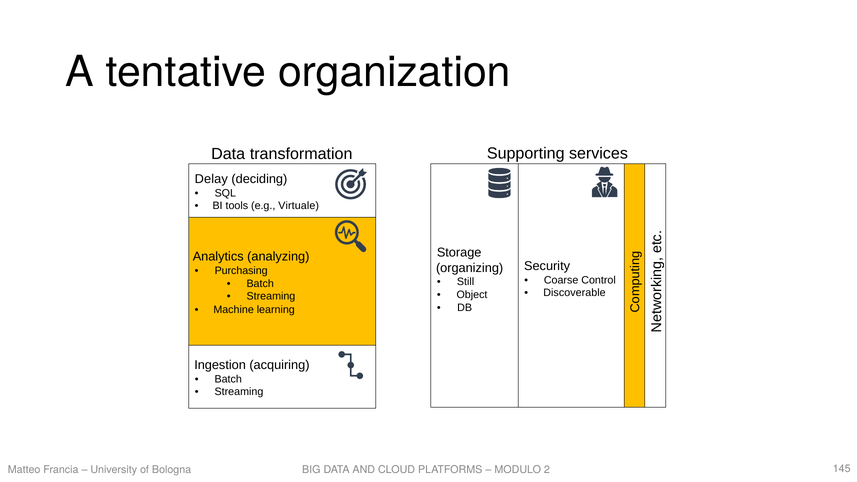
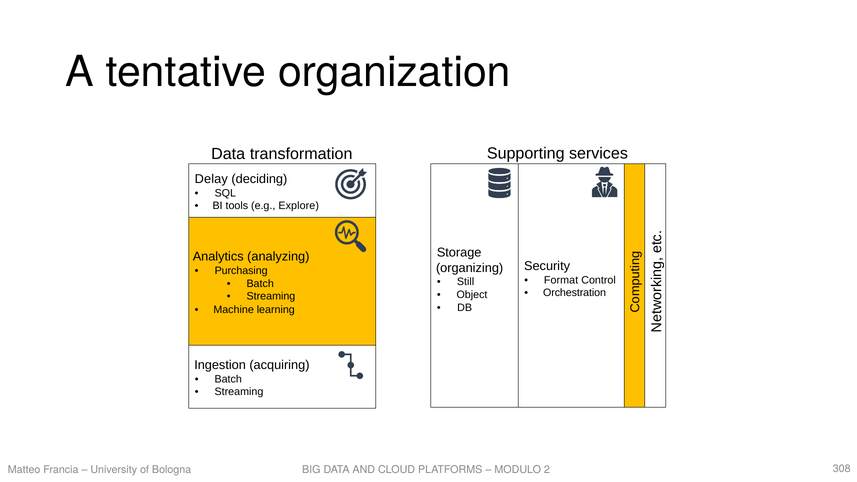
Virtuale: Virtuale -> Explore (299, 206)
Coarse: Coarse -> Format (561, 280)
Discoverable: Discoverable -> Orchestration (575, 293)
145: 145 -> 308 (842, 469)
